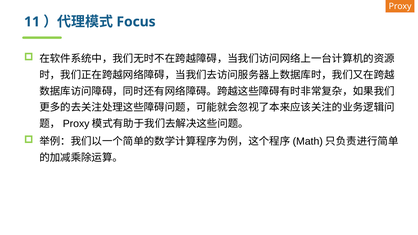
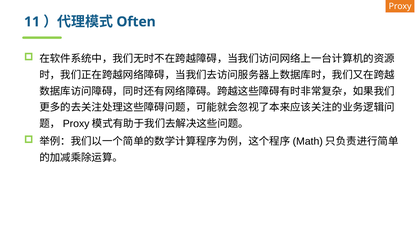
Focus: Focus -> Often (136, 22)
